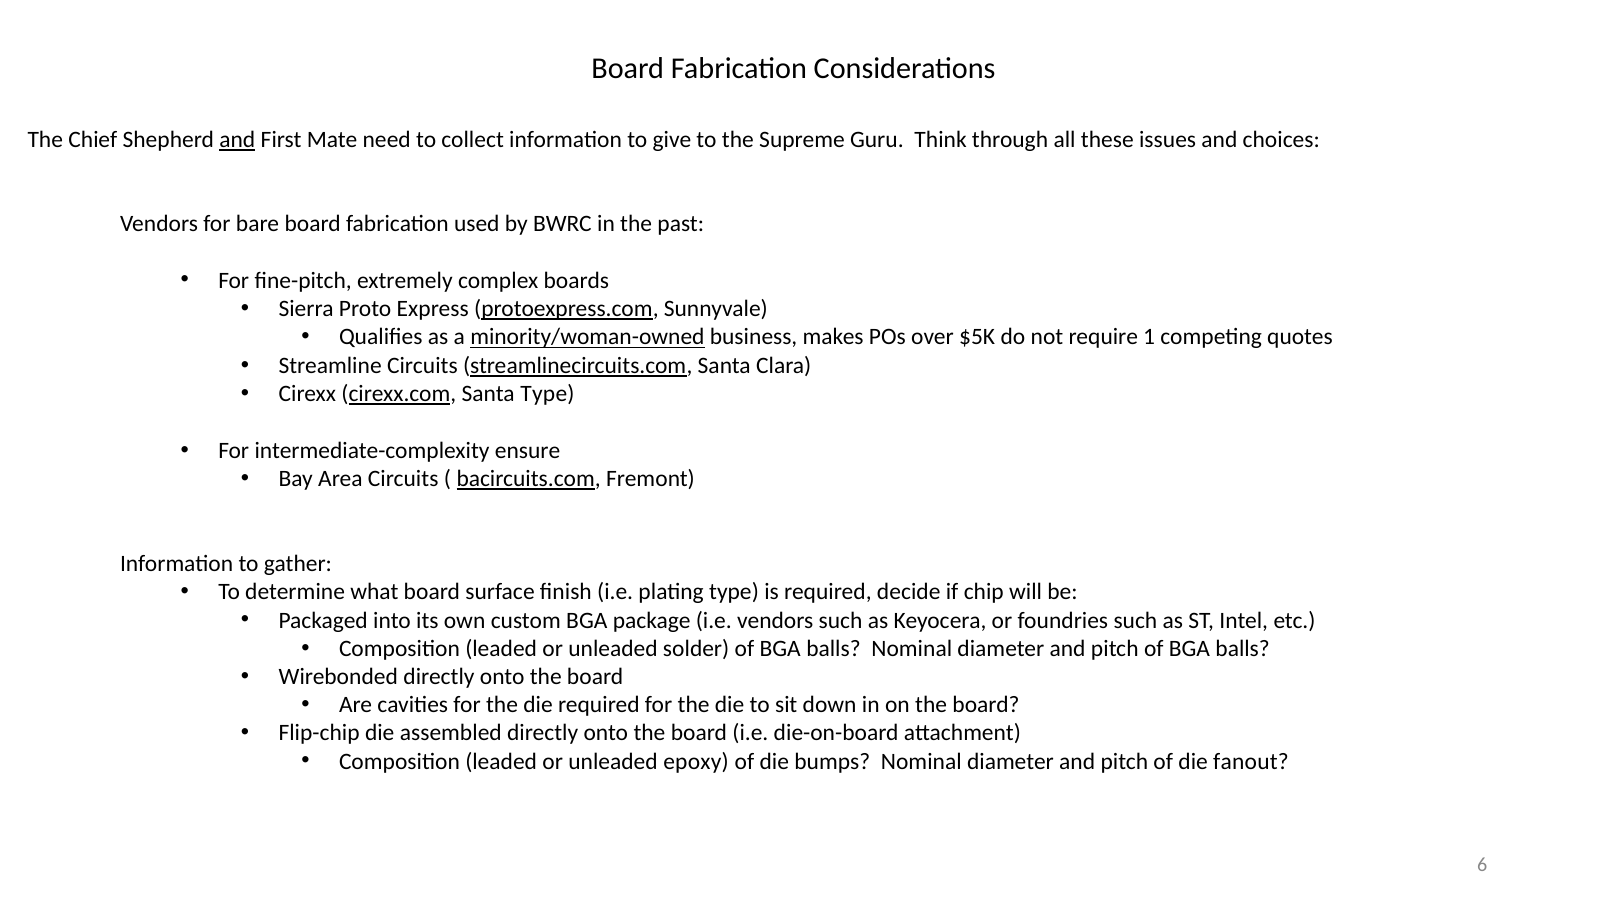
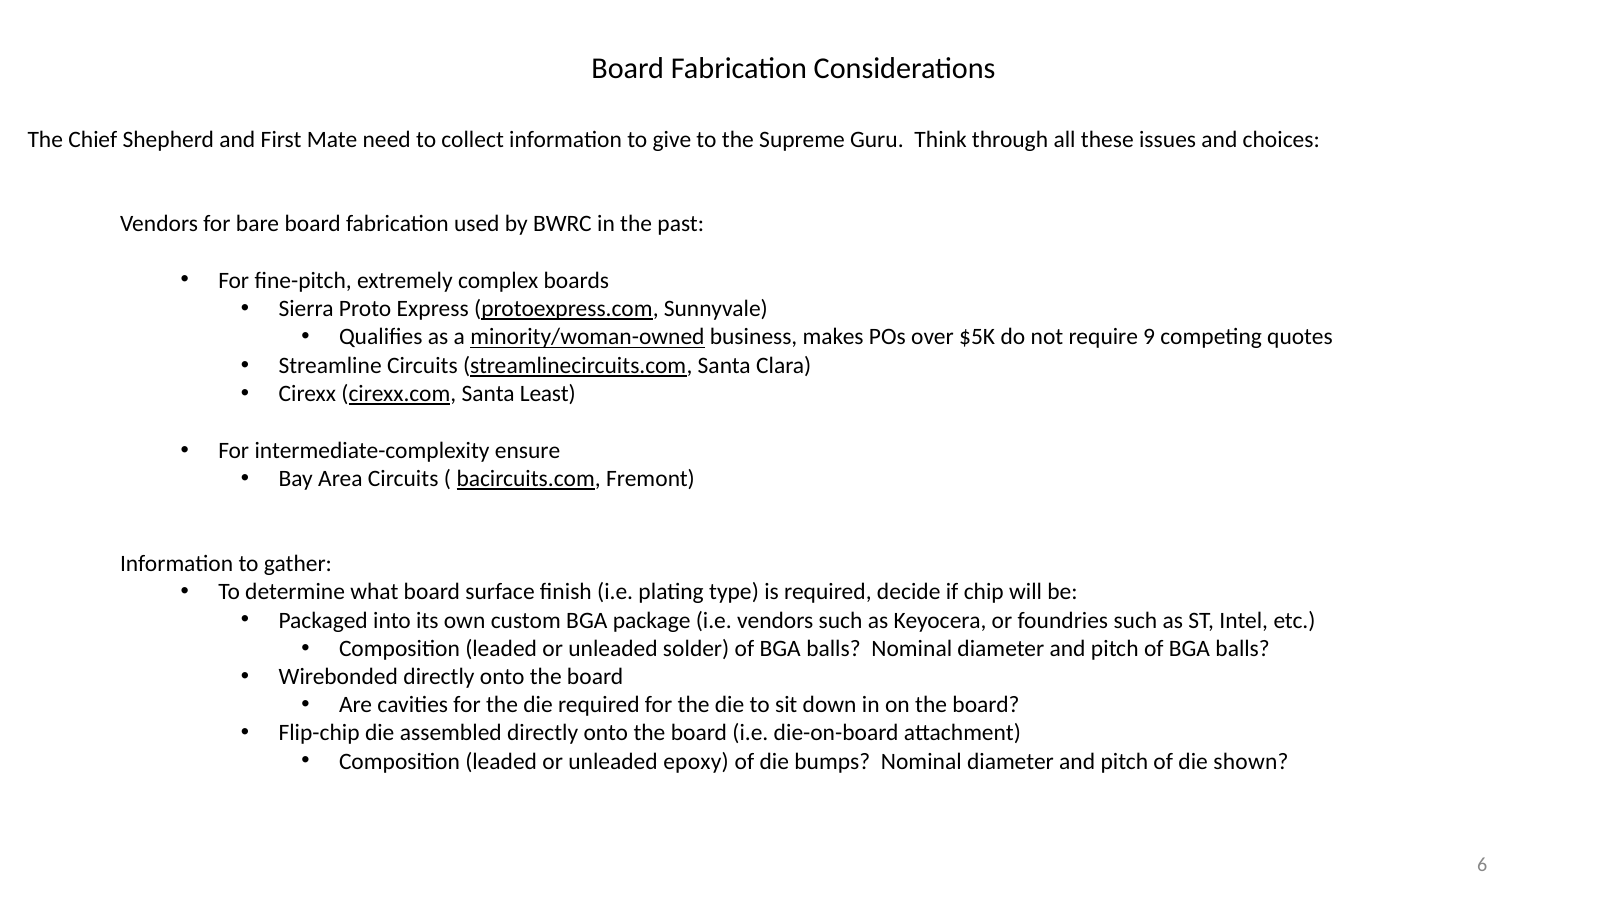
and underline: present -> none (237, 140)
1: 1 -> 9 (1149, 337)
Santa Type: Type -> Least (548, 394)
fanout: fanout -> shown (1251, 761)
